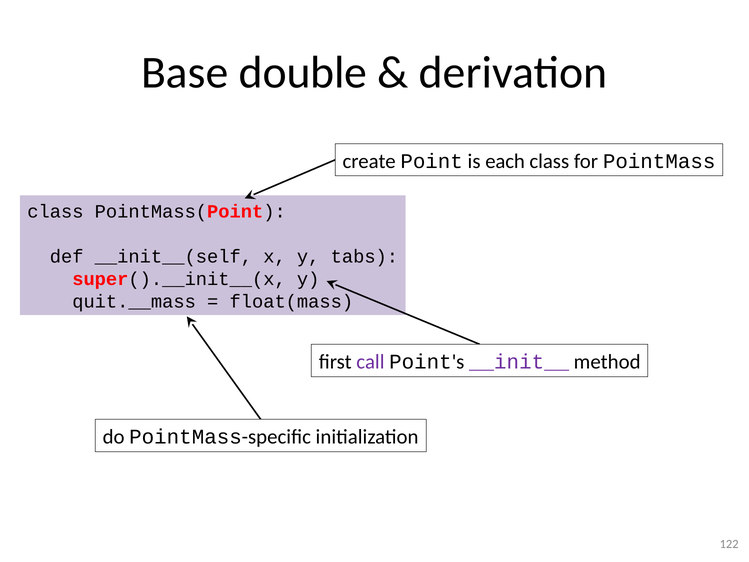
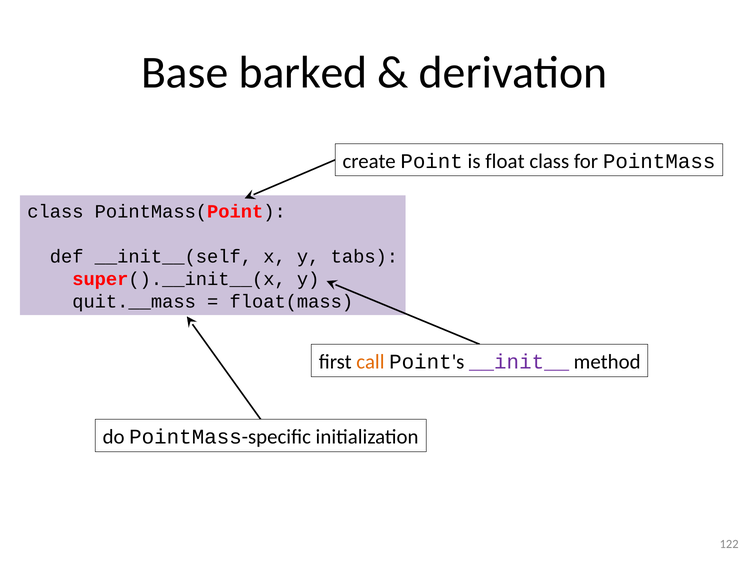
double: double -> barked (303, 73)
each: each -> float (505, 161)
call colour: purple -> orange (370, 362)
